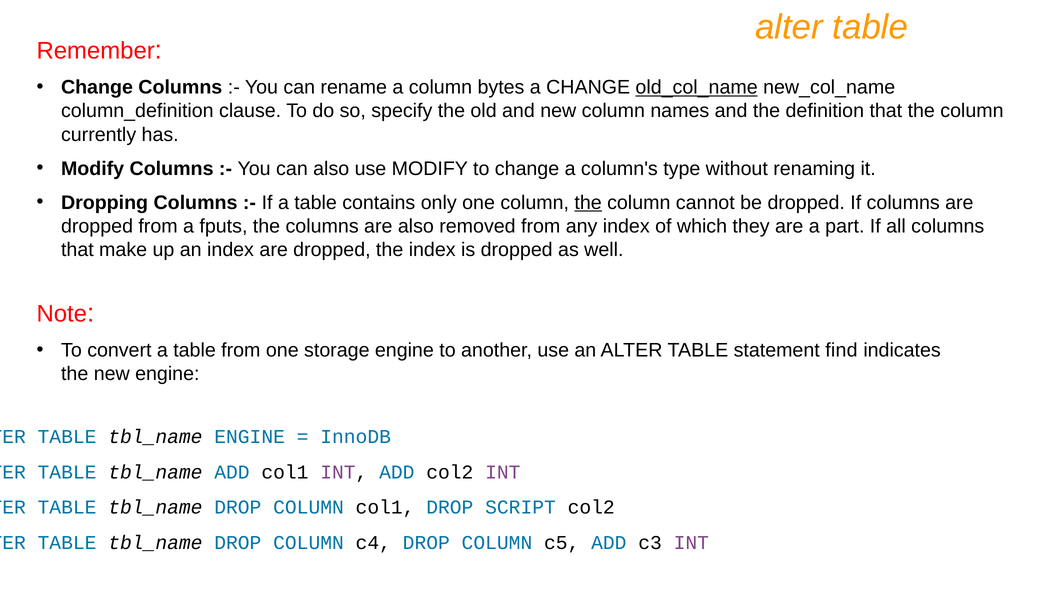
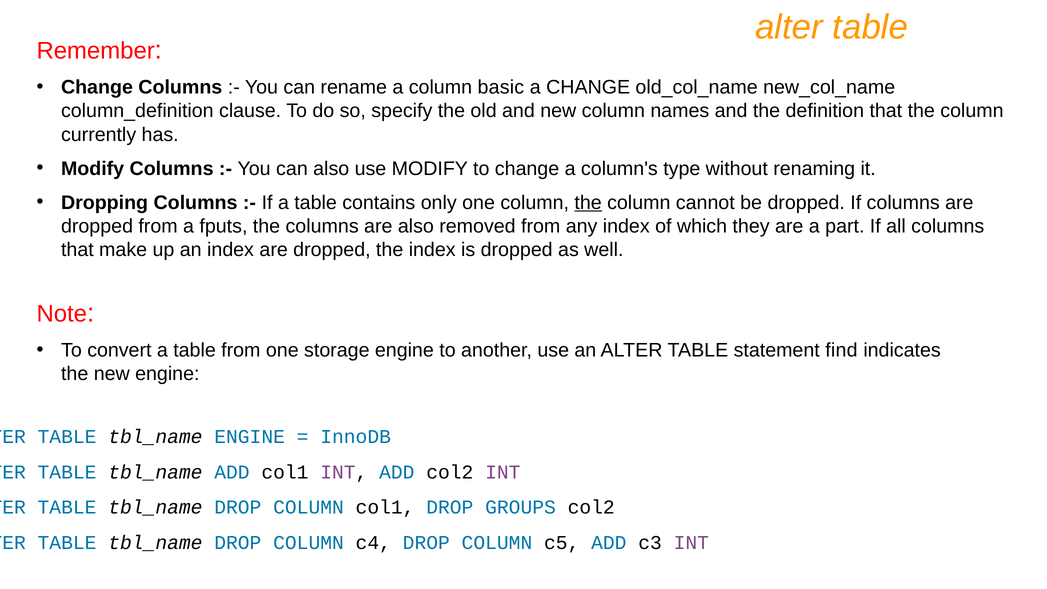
bytes: bytes -> basic (501, 87)
old_col_name underline: present -> none (697, 87)
SCRIPT: SCRIPT -> GROUPS (521, 507)
